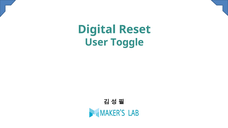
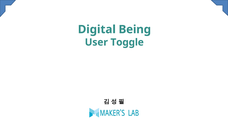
Reset: Reset -> Being (135, 29)
